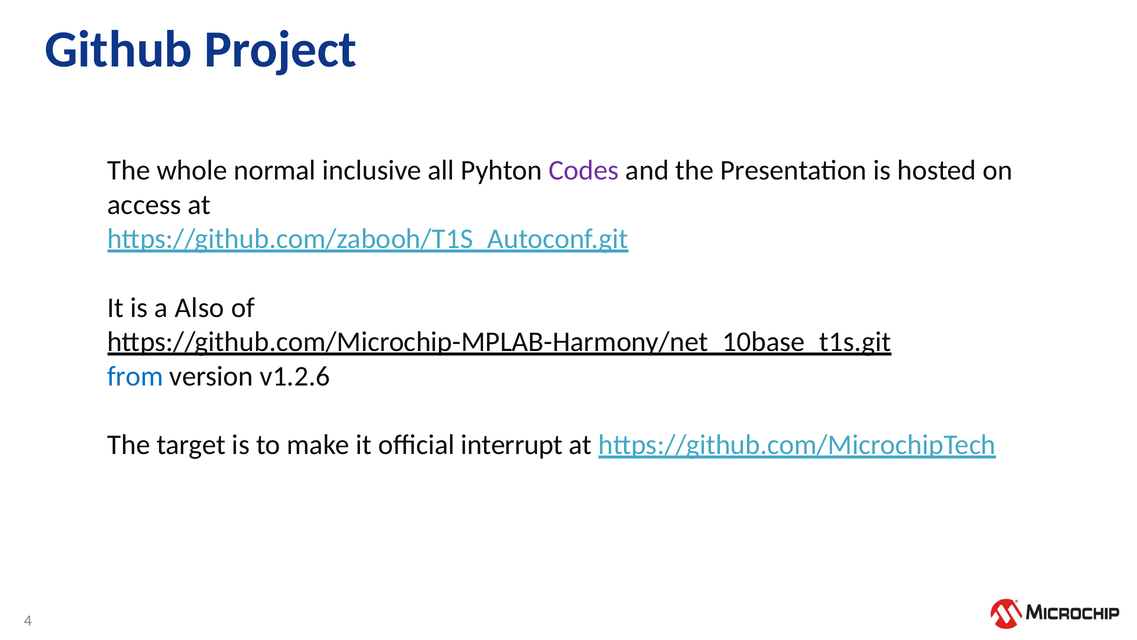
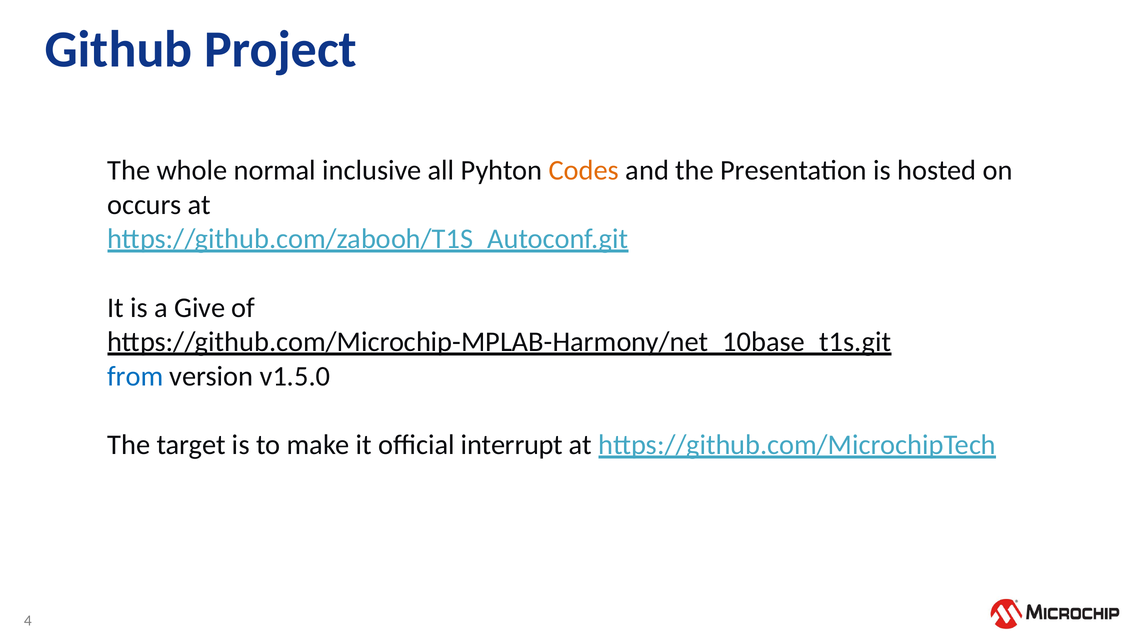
Codes colour: purple -> orange (584, 171)
access: access -> occurs (144, 205)
Also: Also -> Give (200, 308)
v1.2.6: v1.2.6 -> v1.5.0 (295, 376)
